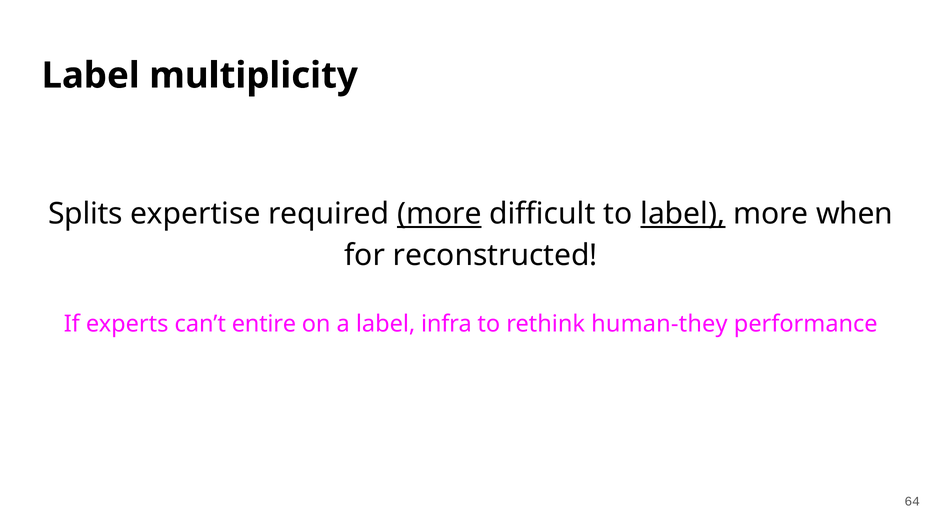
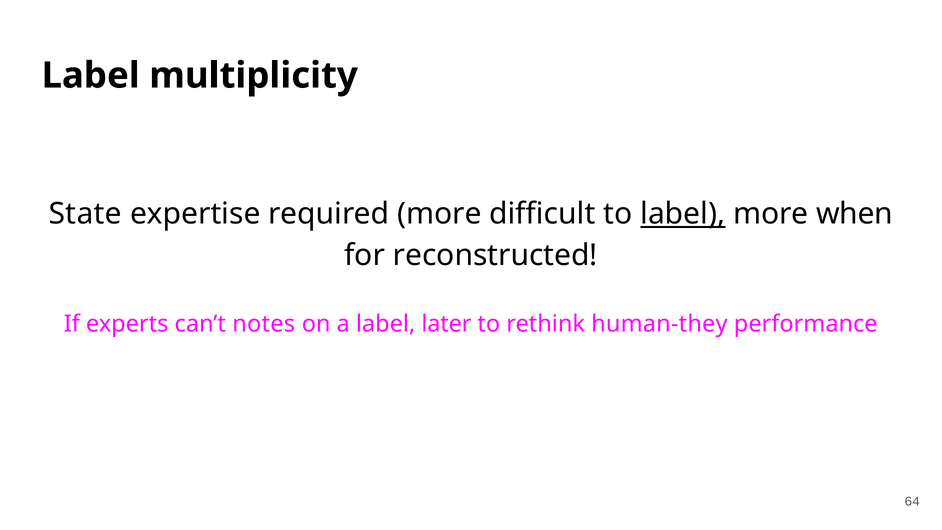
Splits: Splits -> State (85, 214)
more underline: present -> none (439, 214)
entire: entire -> notes (264, 324)
infra: infra -> later (446, 324)
